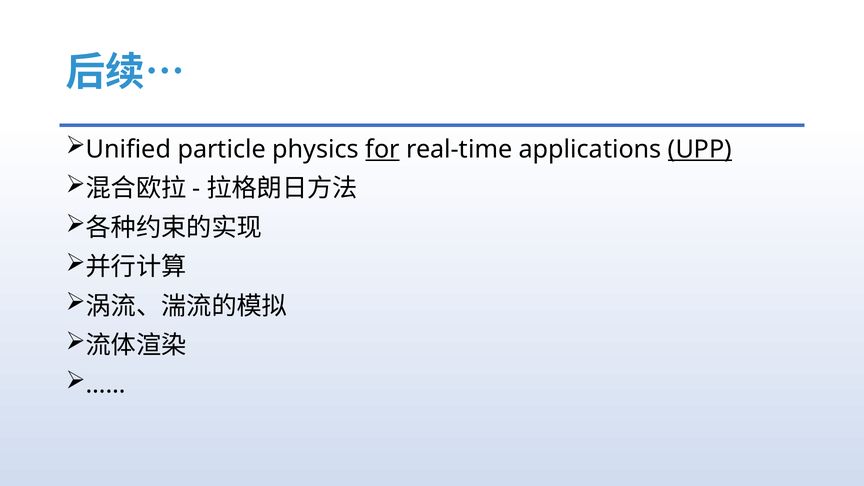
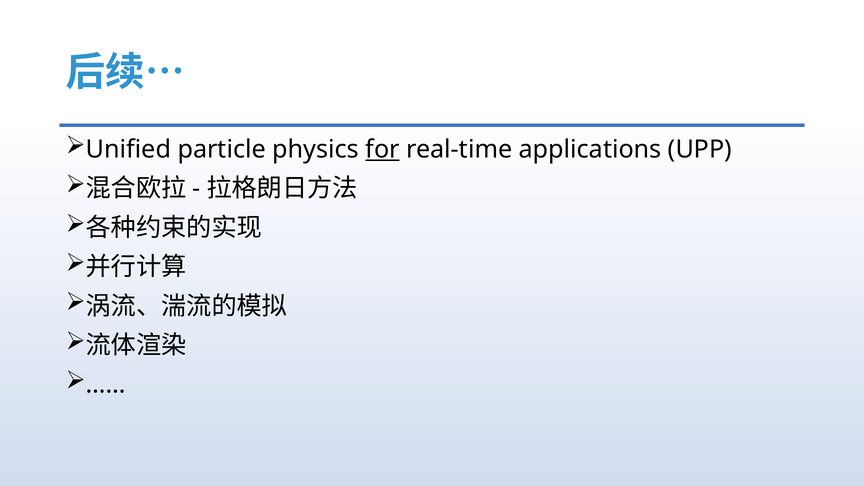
UPP underline: present -> none (700, 149)
